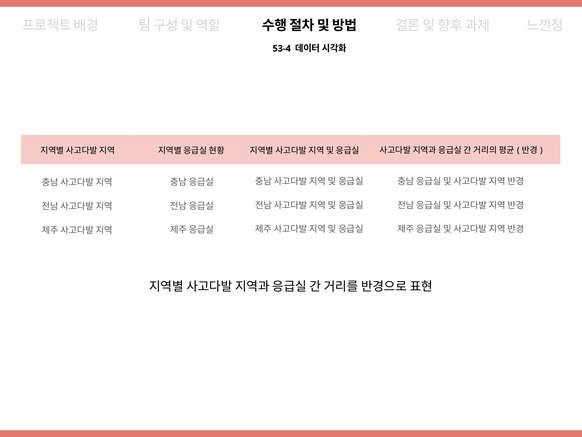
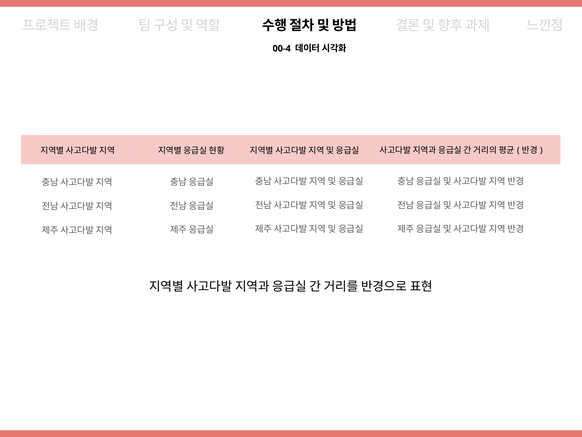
53-4: 53-4 -> 00-4 (282, 48)
